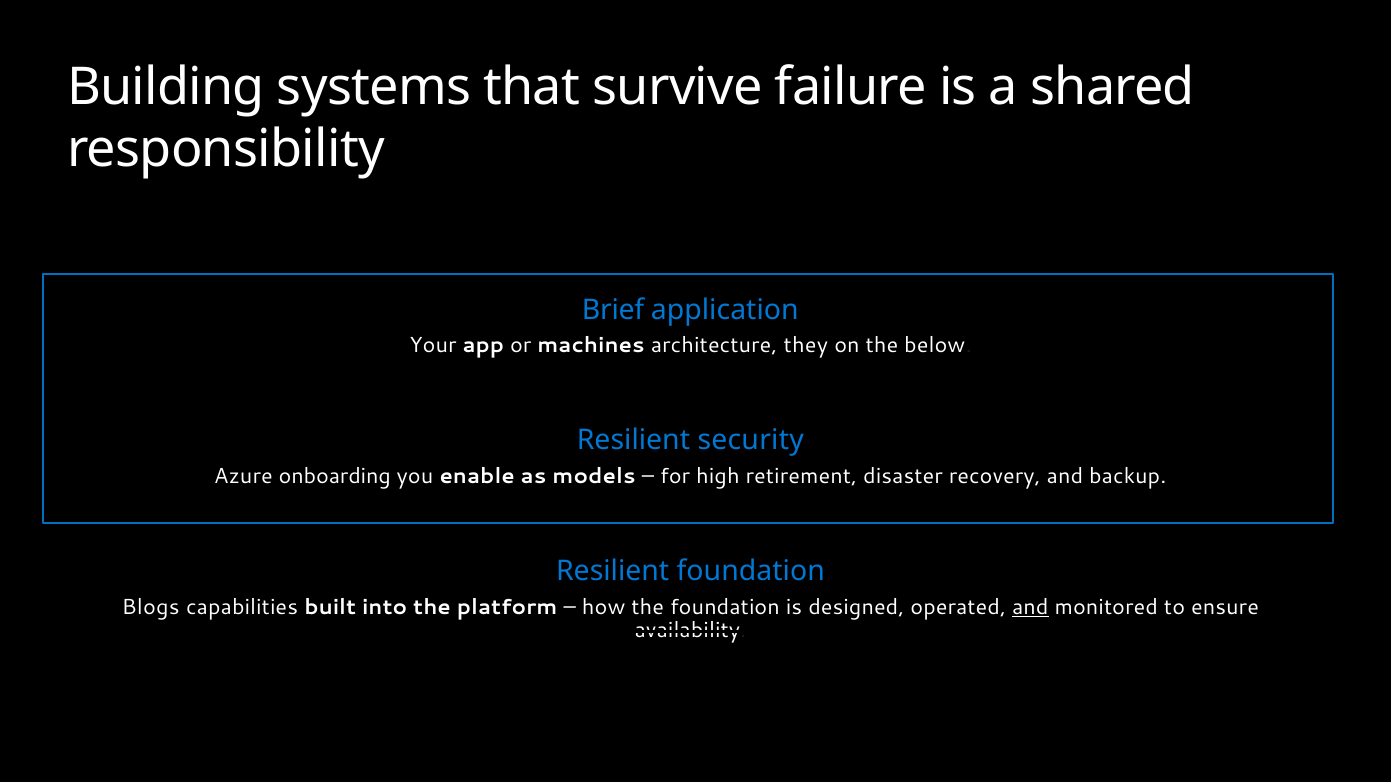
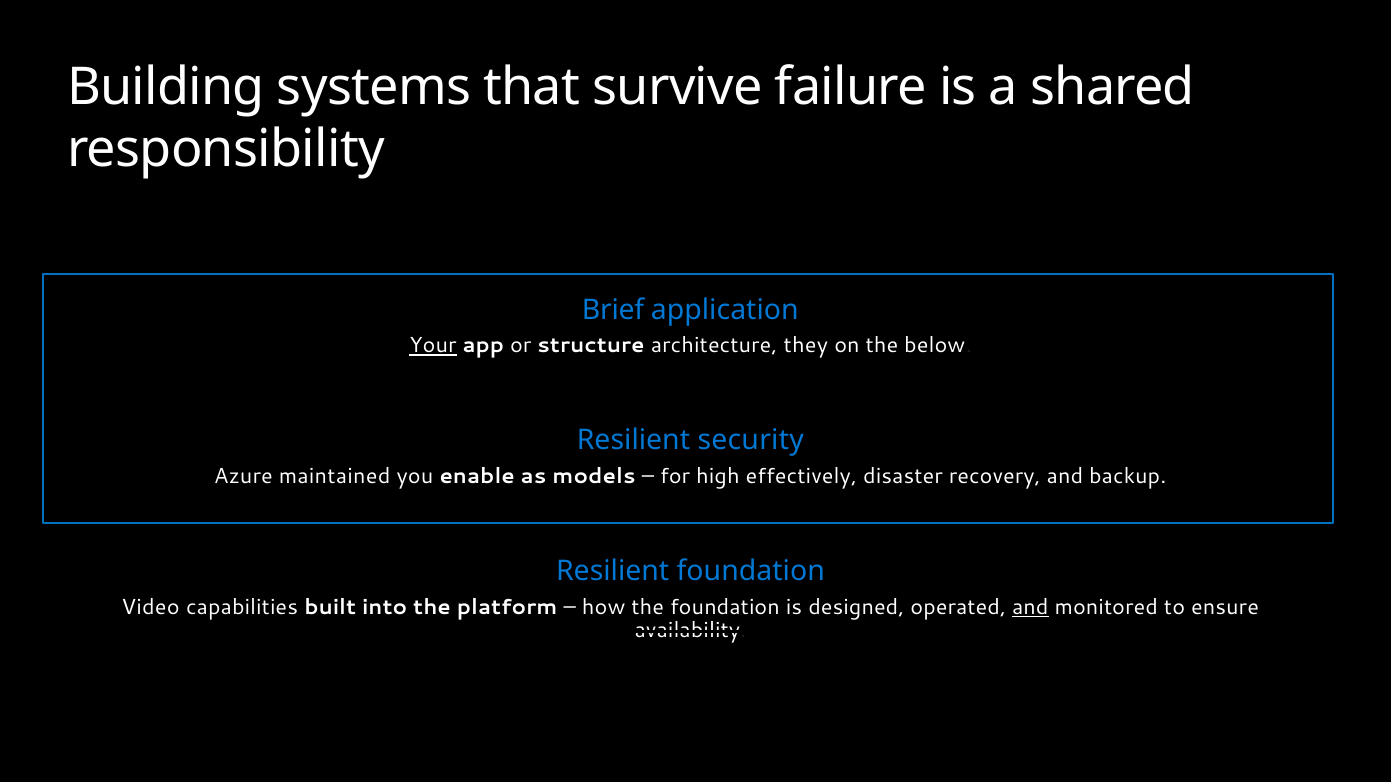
Your underline: none -> present (433, 346)
machines: machines -> structure (591, 346)
onboarding: onboarding -> maintained (335, 477)
retirement: retirement -> effectively (801, 477)
Blogs: Blogs -> Video (151, 607)
